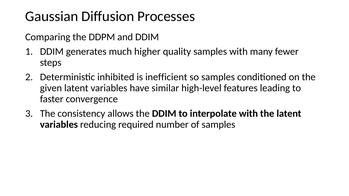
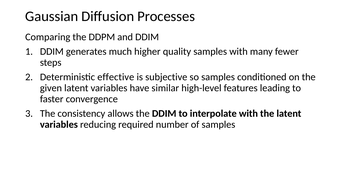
inhibited: inhibited -> effective (116, 77)
inefficient: inefficient -> subjective (166, 77)
